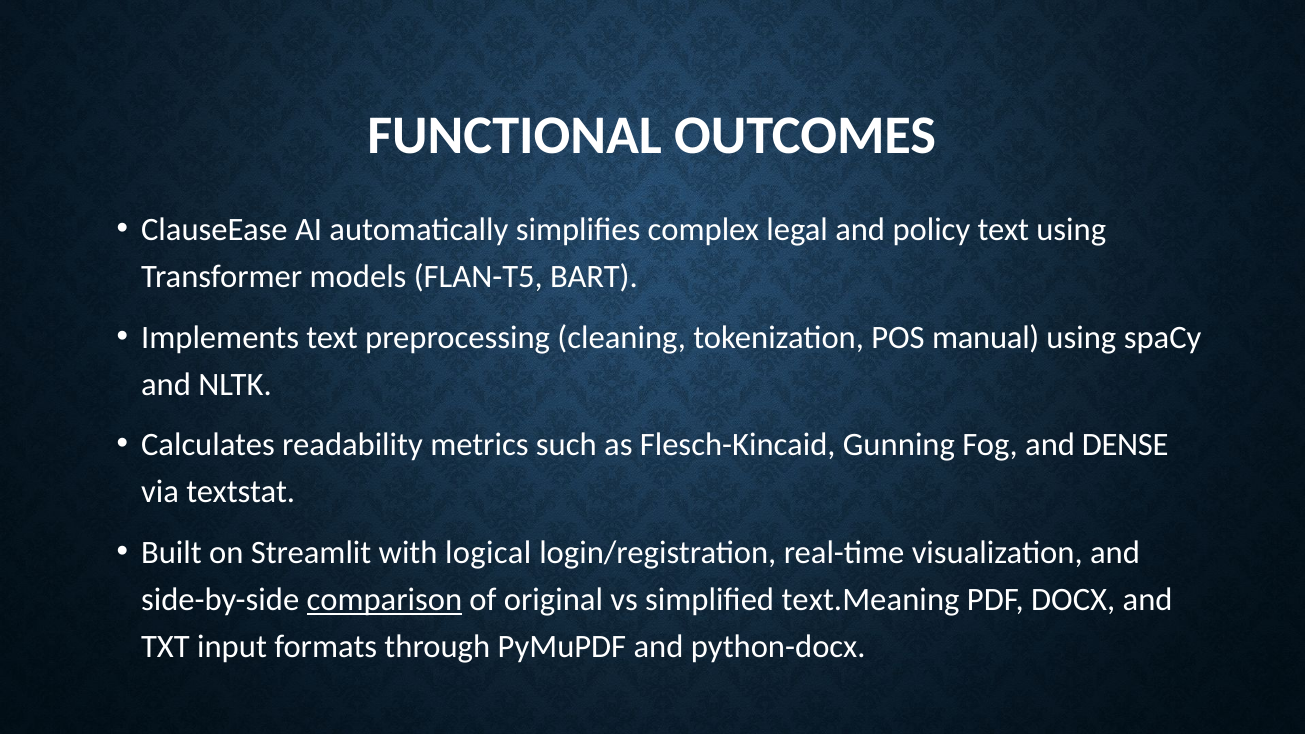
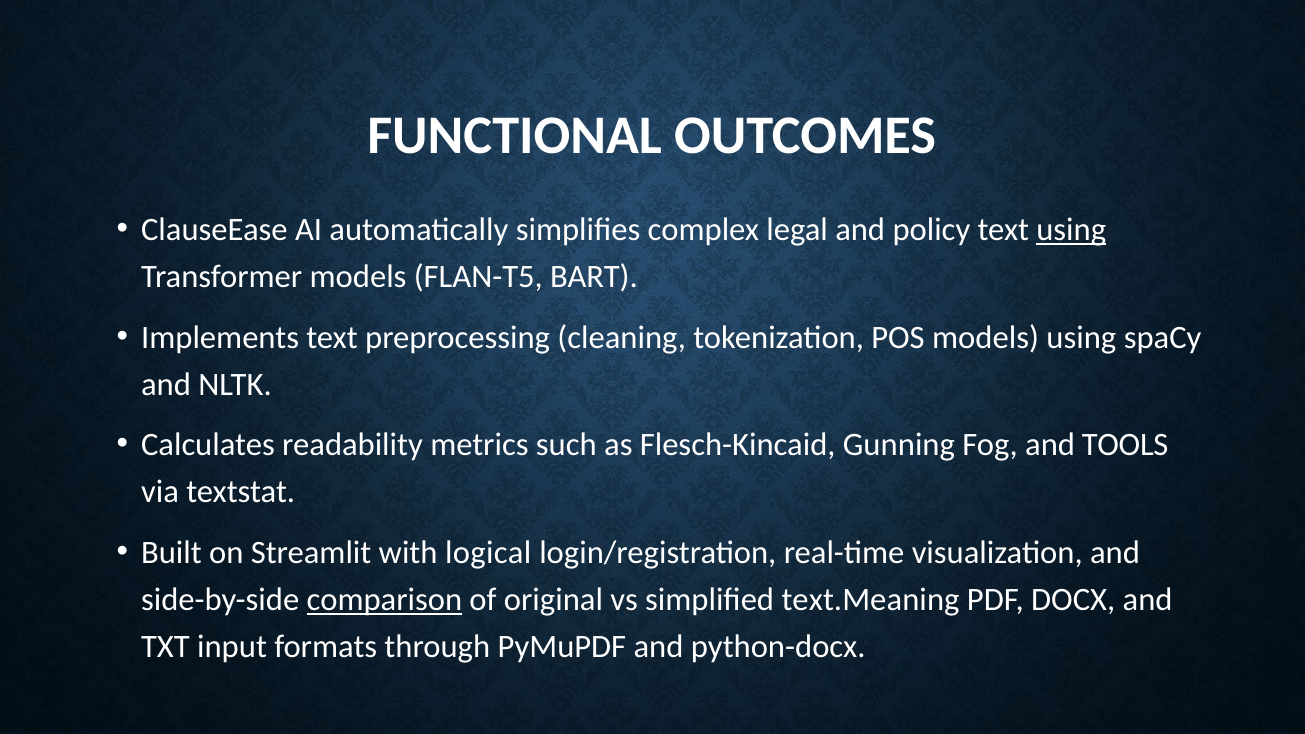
using underline: none -> present (1071, 230)
POS manual: manual -> models (986, 337)
DENSE: DENSE -> TOOLS (1125, 445)
